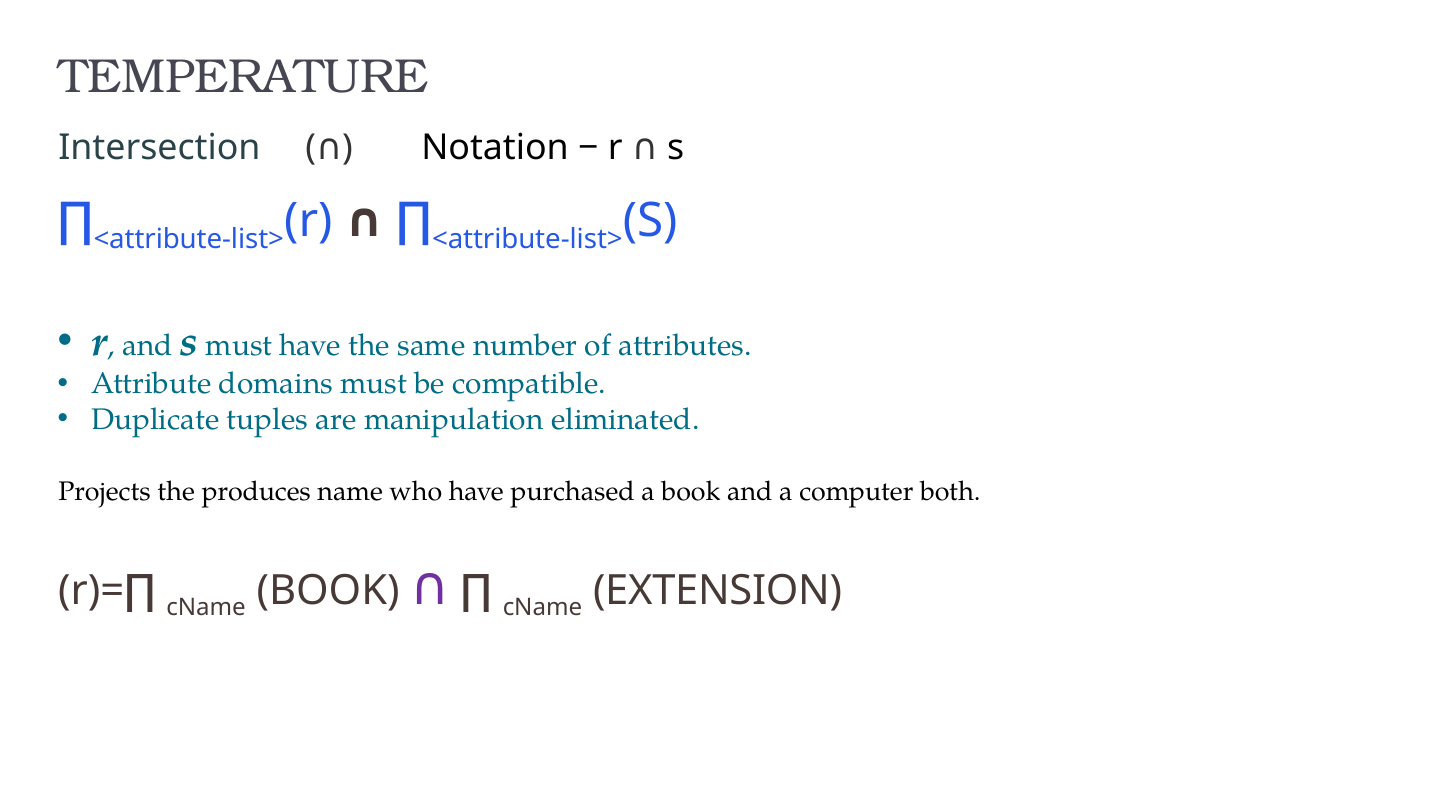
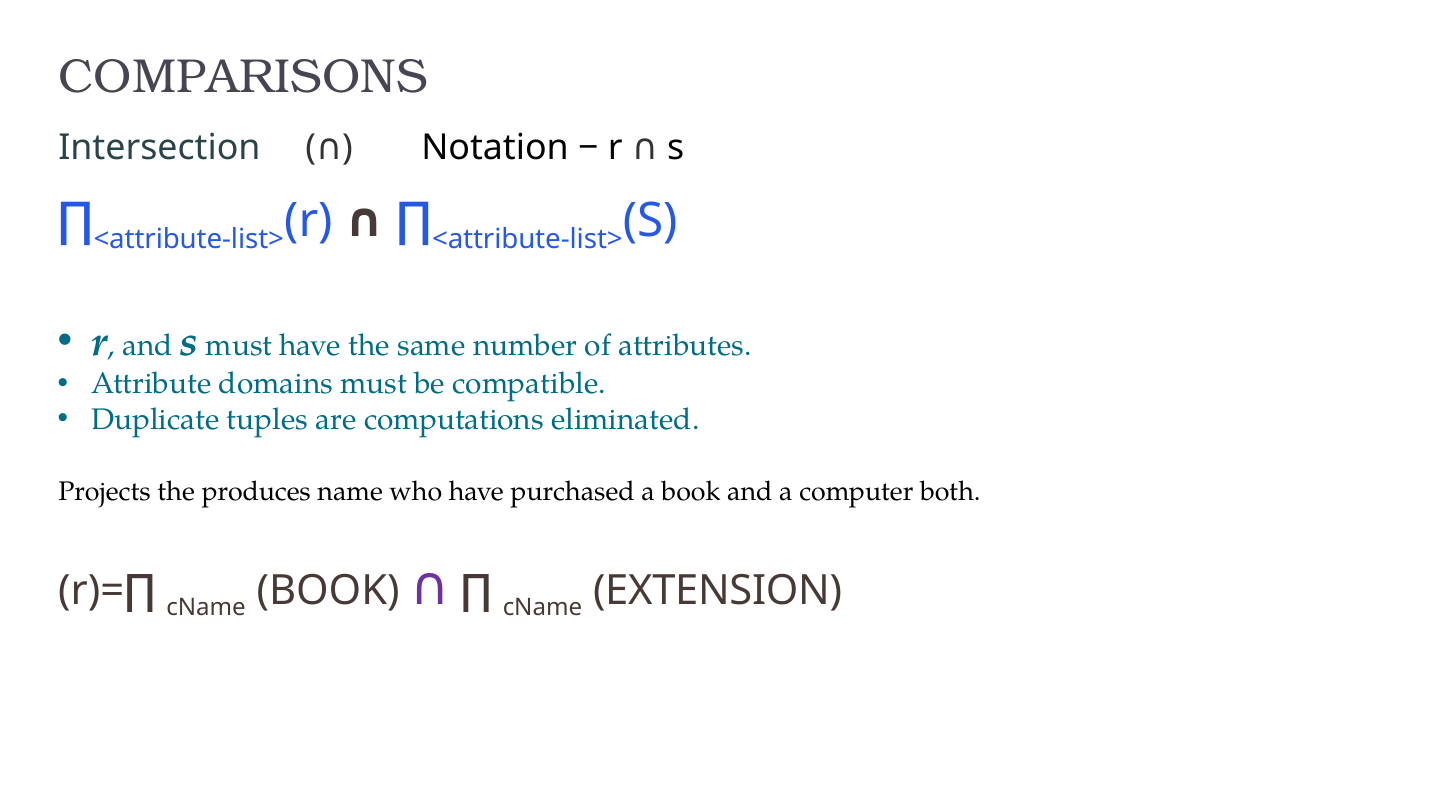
TEMPERATURE: TEMPERATURE -> COMPARISONS (243, 77)
manipulation: manipulation -> computations (454, 420)
